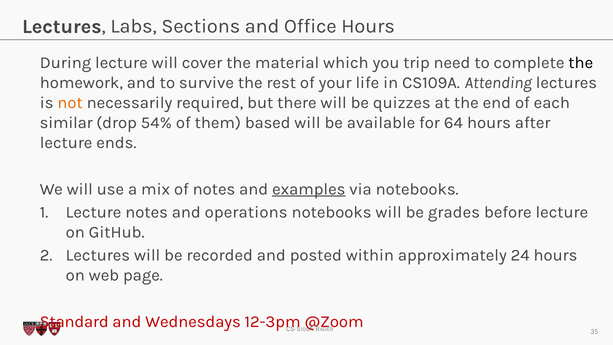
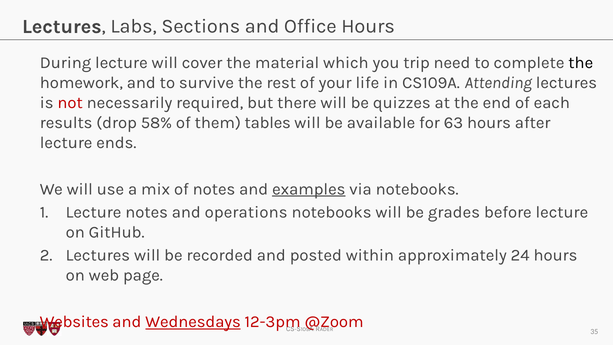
not colour: orange -> red (70, 103)
similar: similar -> results (66, 123)
54%: 54% -> 58% (156, 123)
based: based -> tables (268, 123)
64: 64 -> 63 (453, 123)
Standard: Standard -> Websites (74, 322)
Wednesdays underline: none -> present (193, 322)
